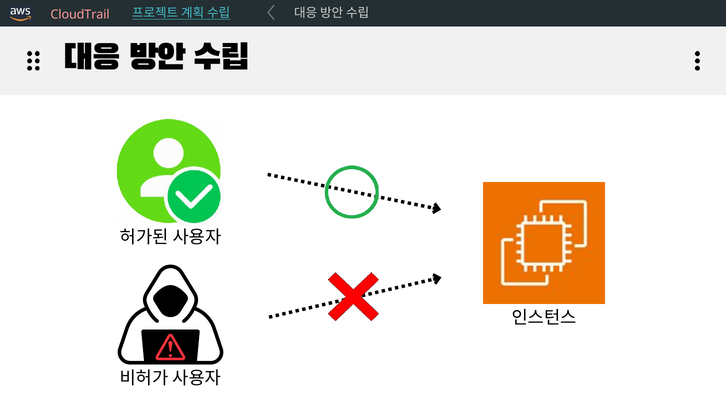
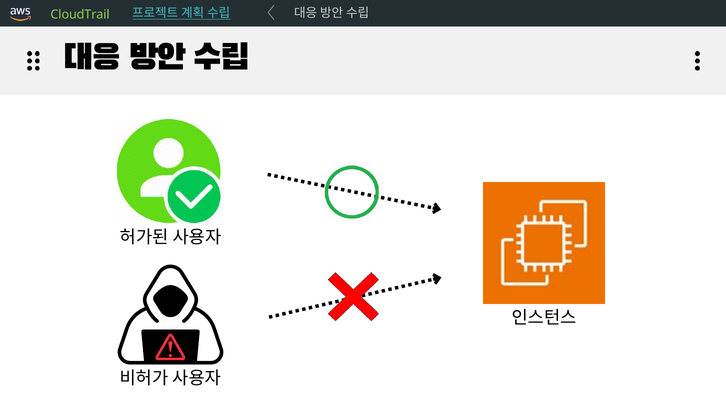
CloudTrail colour: pink -> light green (80, 15)
